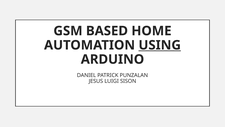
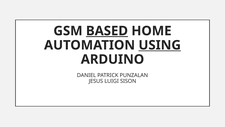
BASED underline: none -> present (107, 31)
